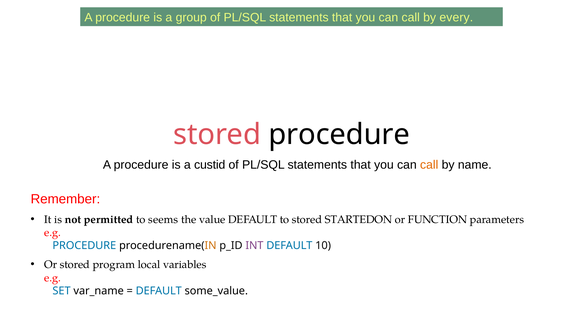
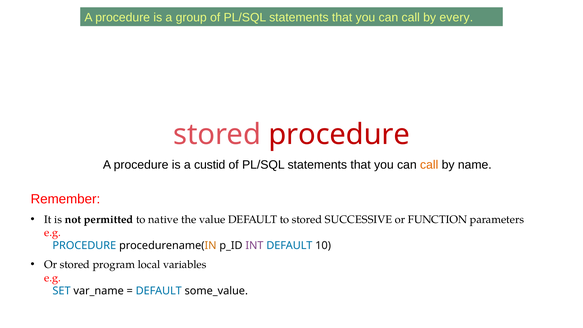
procedure colour: black -> red (339, 135)
seems: seems -> native (163, 219)
STARTEDON: STARTEDON -> SUCCESSIVE (358, 219)
